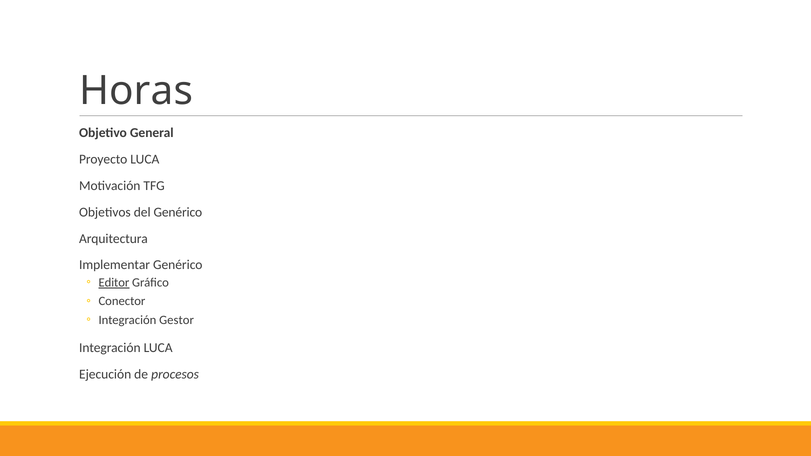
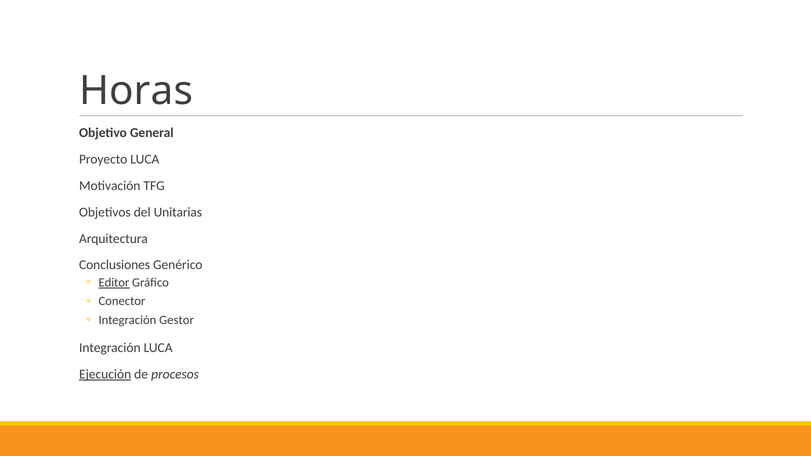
del Genérico: Genérico -> Unitarias (178, 212)
Implementar: Implementar -> Conclusiones (115, 265)
Ejecución underline: none -> present (105, 374)
